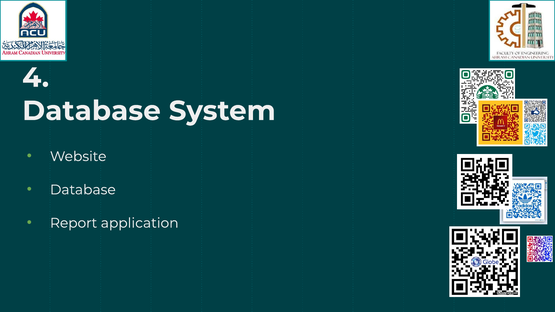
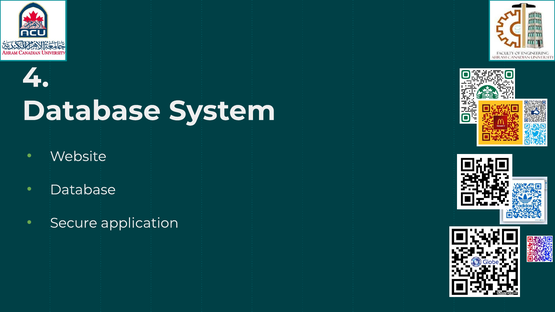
Report: Report -> Secure (74, 223)
